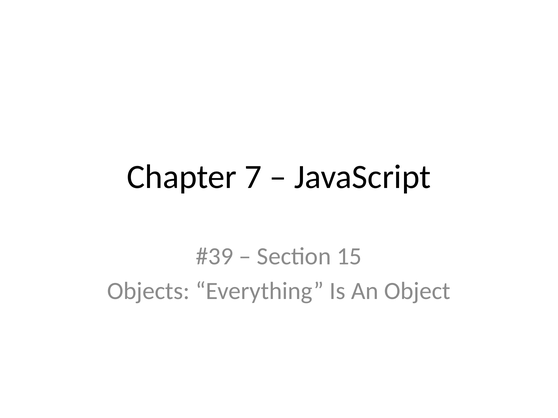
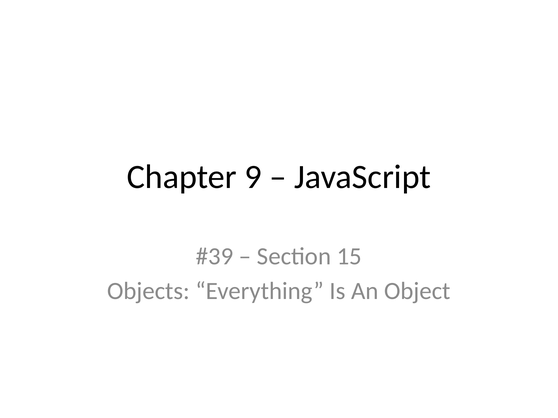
7: 7 -> 9 (253, 177)
